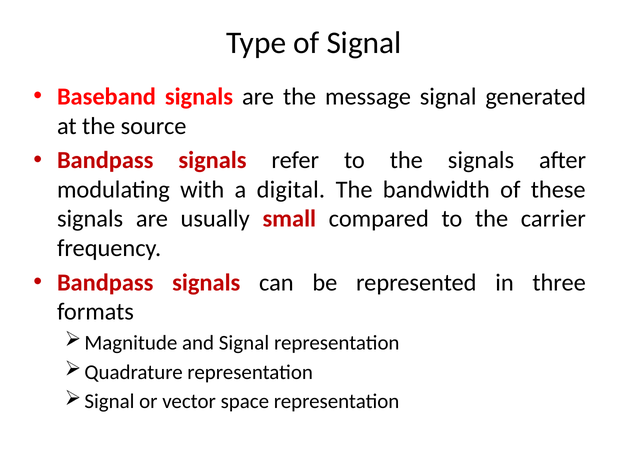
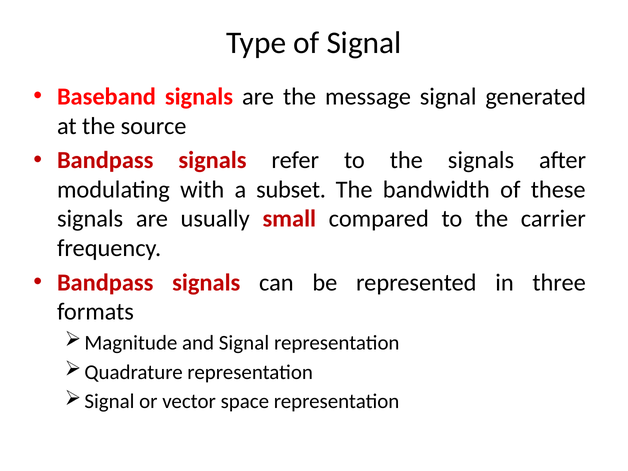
digital: digital -> subset (291, 190)
